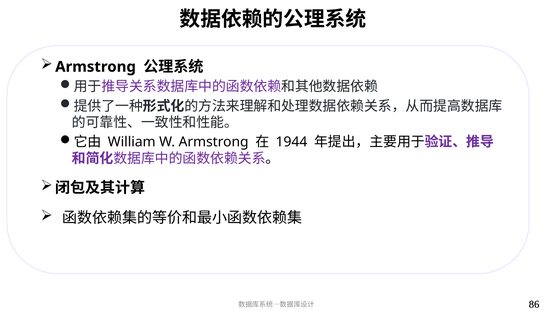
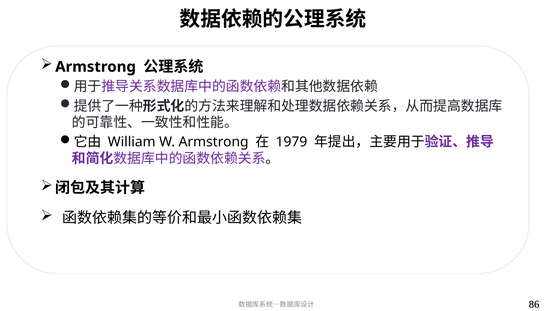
1944: 1944 -> 1979 (291, 142)
